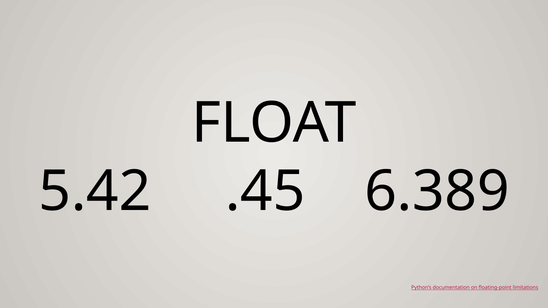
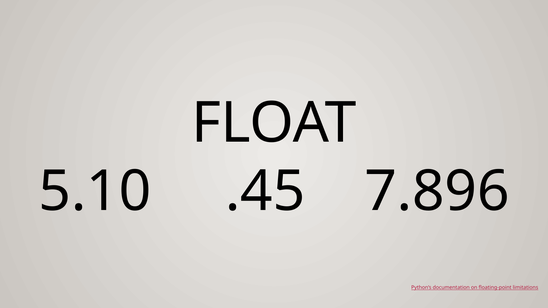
5.42: 5.42 -> 5.10 (95, 191)
6.389: 6.389 -> 7.896 (437, 191)
